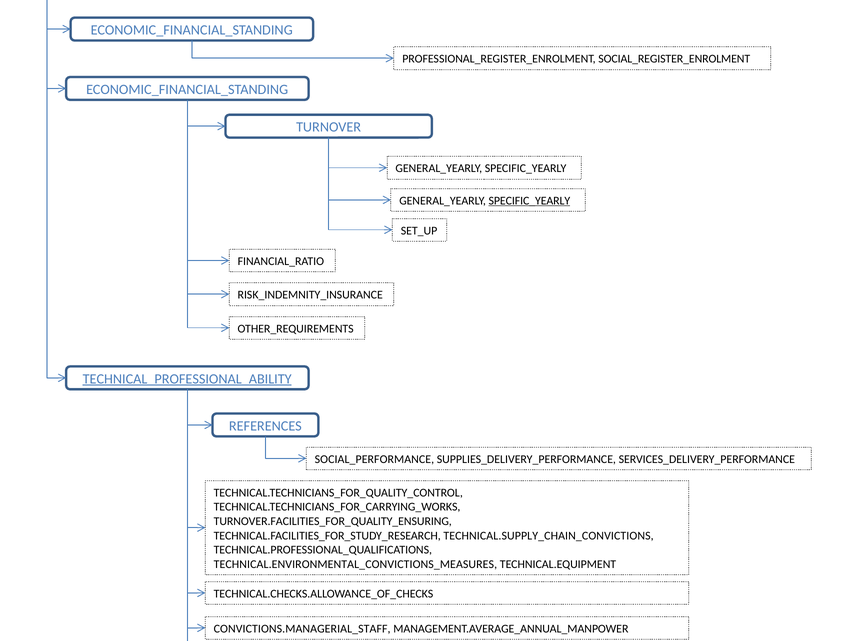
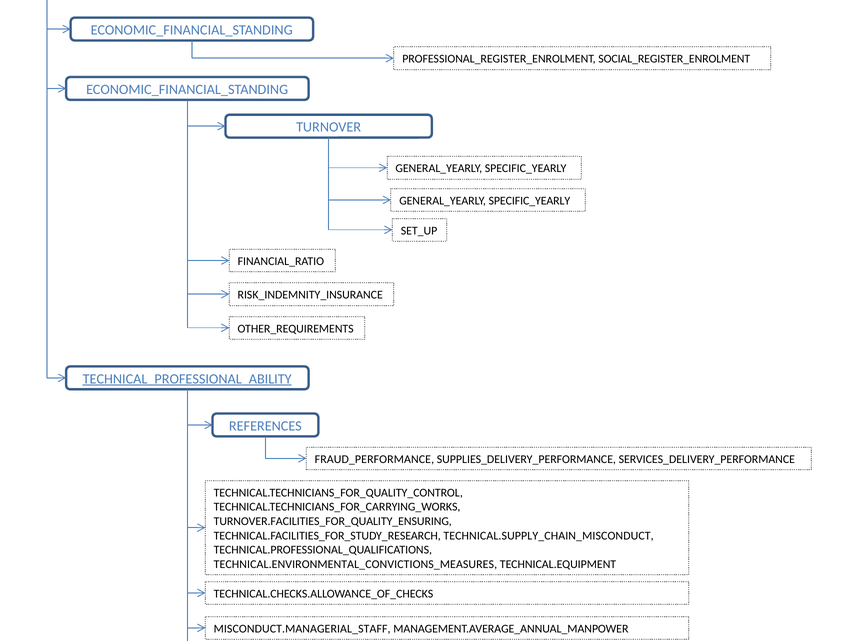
SPECIFIC_YEARLY underline: present -> none (529, 201)
SOCIAL_PERFORMANCE: SOCIAL_PERFORMANCE -> FRAUD_PERFORMANCE (374, 459)
TECHNICAL.SUPPLY_CHAIN_CONVICTIONS: TECHNICAL.SUPPLY_CHAIN_CONVICTIONS -> TECHNICAL.SUPPLY_CHAIN_MISCONDUCT (549, 536)
CONVICTIONS.MANAGERIAL_STAFF: CONVICTIONS.MANAGERIAL_STAFF -> MISCONDUCT.MANAGERIAL_STAFF (302, 629)
